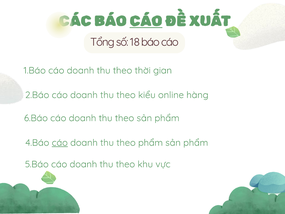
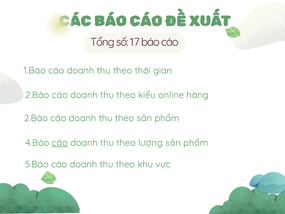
CÁO underline: present -> none (146, 21)
18: 18 -> 17 (135, 42)
6.Báo: 6.Báo -> 2.Báo (36, 118)
theo phẩm: phẩm -> lượng (150, 143)
